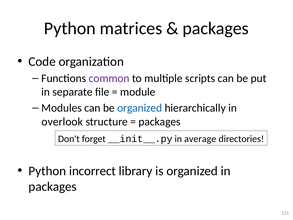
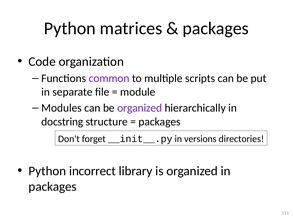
organized colour: blue -> purple (140, 108)
overlook: overlook -> docstring (62, 122)
average: average -> versions (200, 139)
